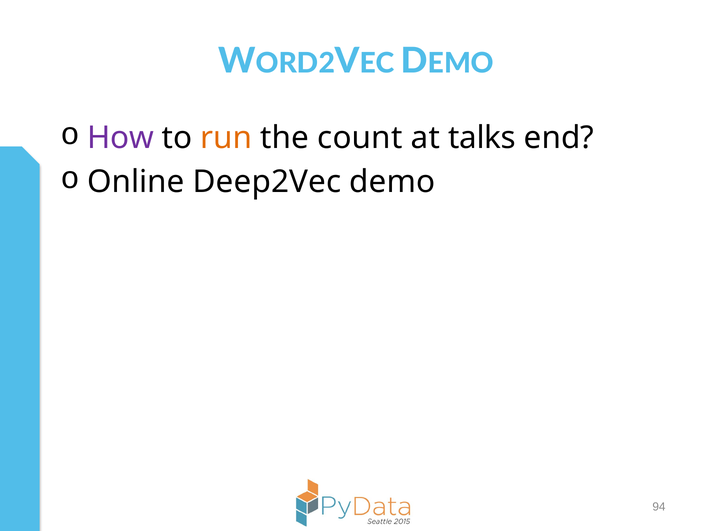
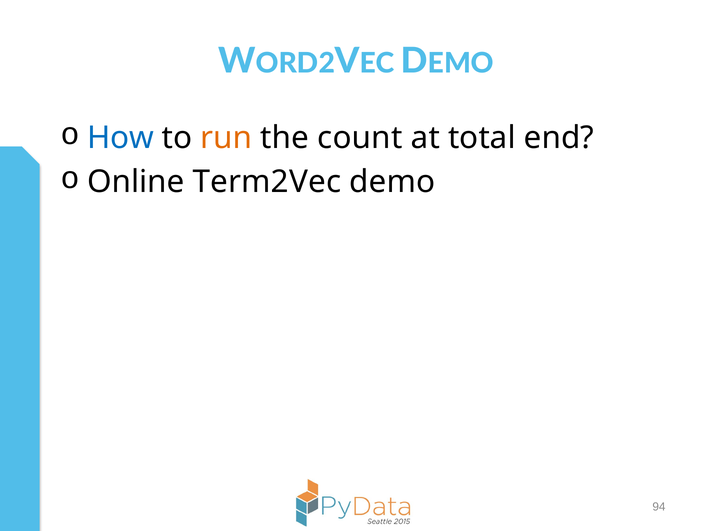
How colour: purple -> blue (120, 138)
talks: talks -> total (482, 138)
Deep2Vec: Deep2Vec -> Term2Vec (267, 182)
